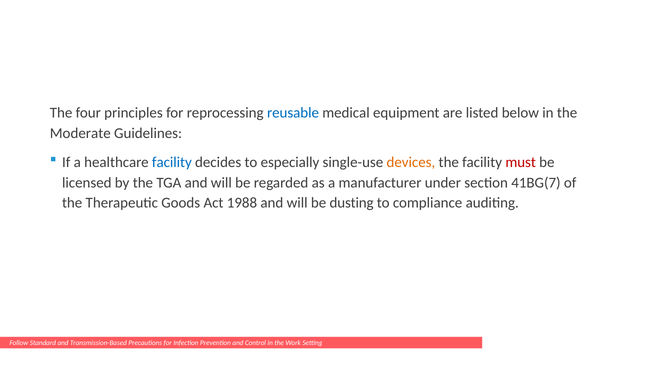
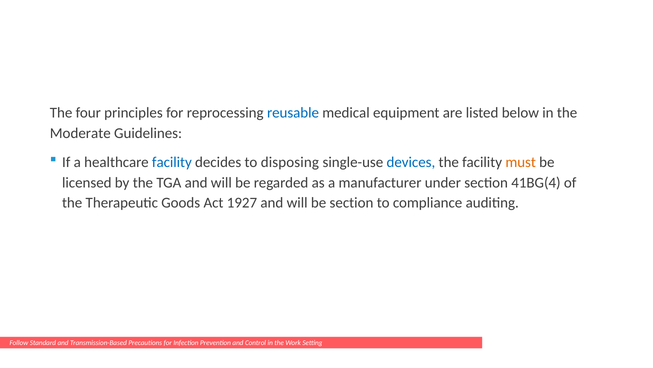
especially: especially -> disposing (290, 162)
devices colour: orange -> blue (411, 162)
must colour: red -> orange (521, 162)
41BG(7: 41BG(7 -> 41BG(4 (536, 182)
1988: 1988 -> 1927 (242, 203)
be dusting: dusting -> section (352, 203)
